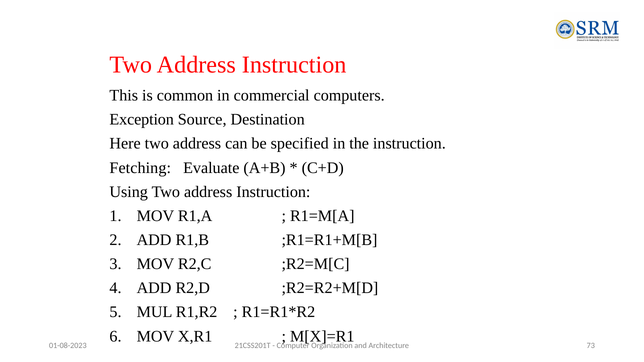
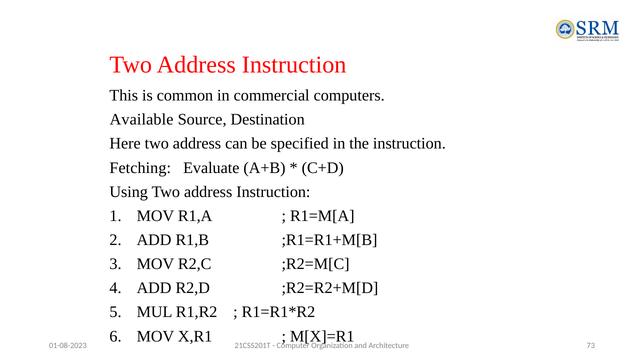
Exception: Exception -> Available (142, 120)
